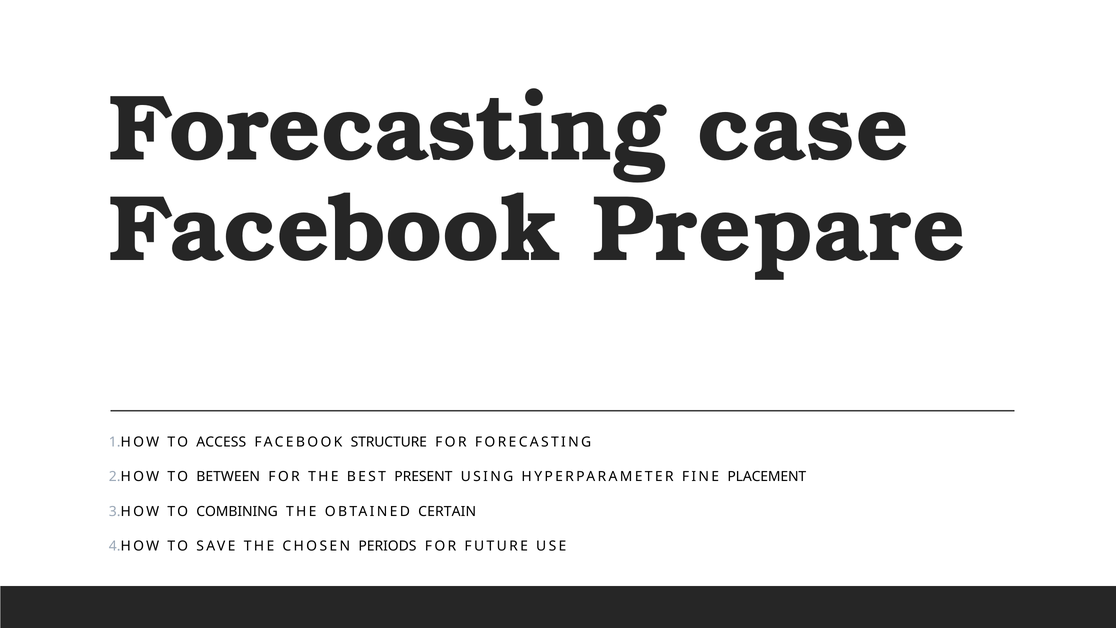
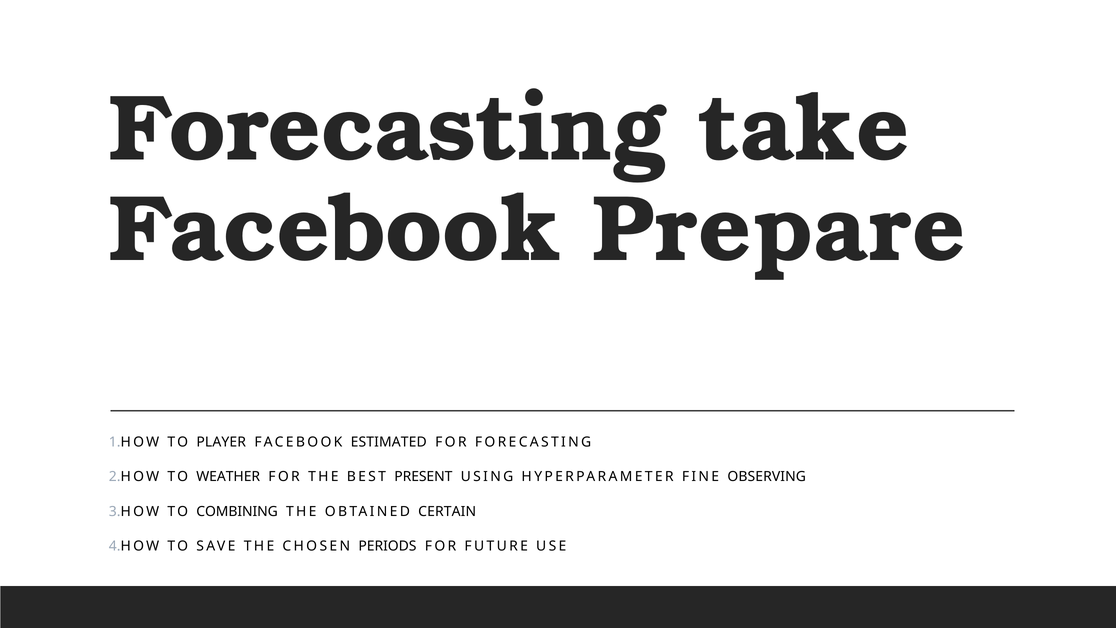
case: case -> take (804, 129)
ACCESS: ACCESS -> PLAYER (221, 442)
STRUCTURE: STRUCTURE -> ESTIMATED (389, 442)
BETWEEN: BETWEEN -> WEATHER (228, 477)
PLACEMENT: PLACEMENT -> OBSERVING (767, 477)
